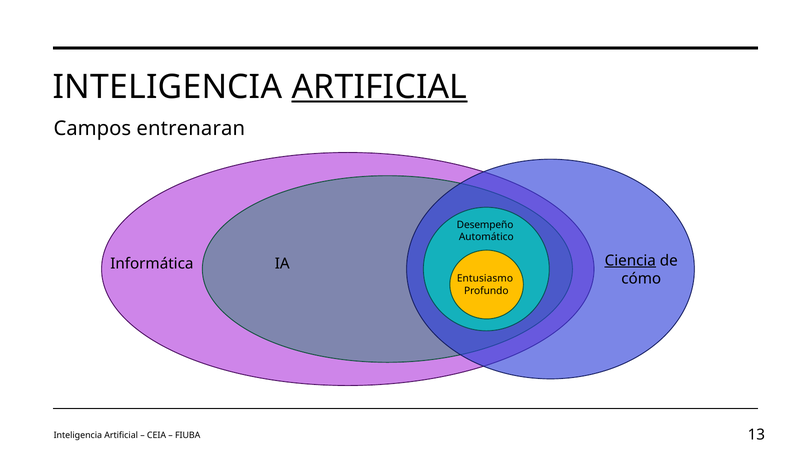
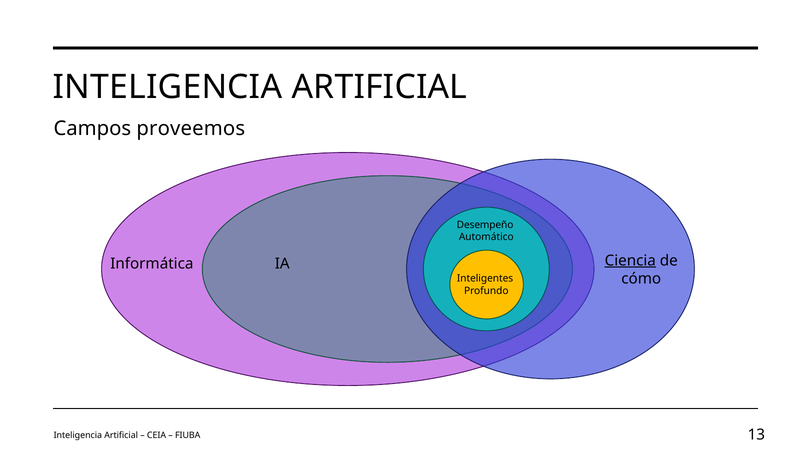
ARTIFICIAL underline: present -> none (379, 87)
entrenaran: entrenaran -> proveemos (191, 128)
Entusiasmo: Entusiasmo -> Inteligentes (485, 279)
